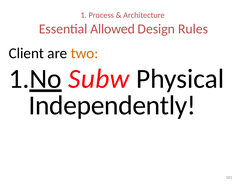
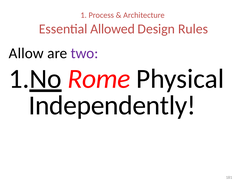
Client: Client -> Allow (26, 53)
two colour: orange -> purple (84, 53)
Subw: Subw -> Rome (99, 79)
